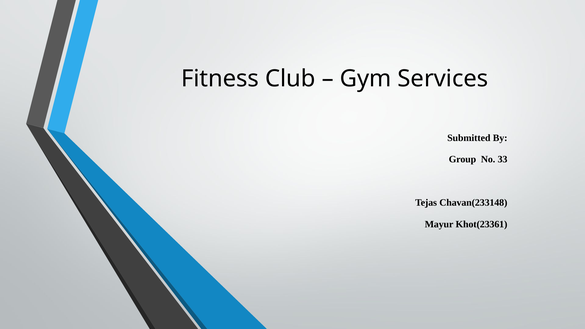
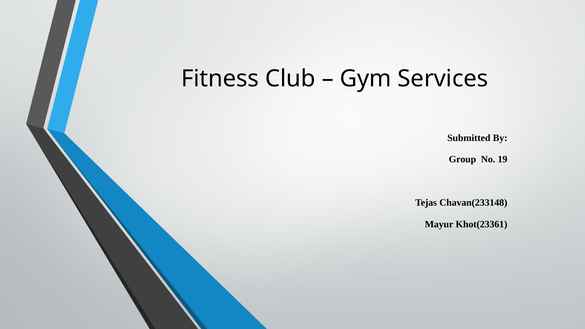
33: 33 -> 19 (503, 159)
